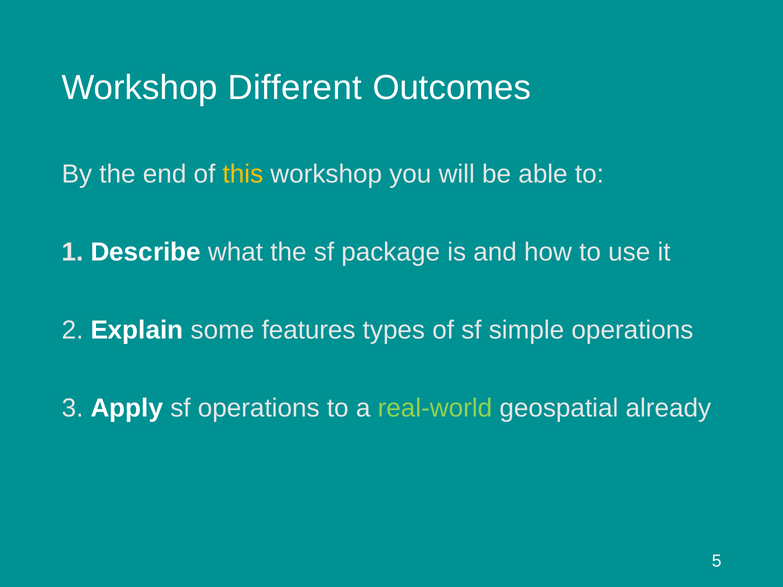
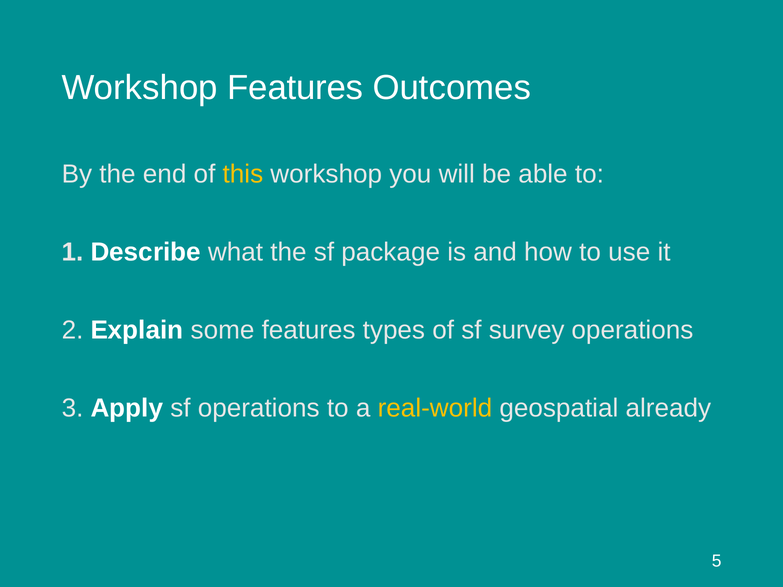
Workshop Different: Different -> Features (295, 88)
simple: simple -> survey (527, 330)
real-world colour: light green -> yellow (435, 409)
